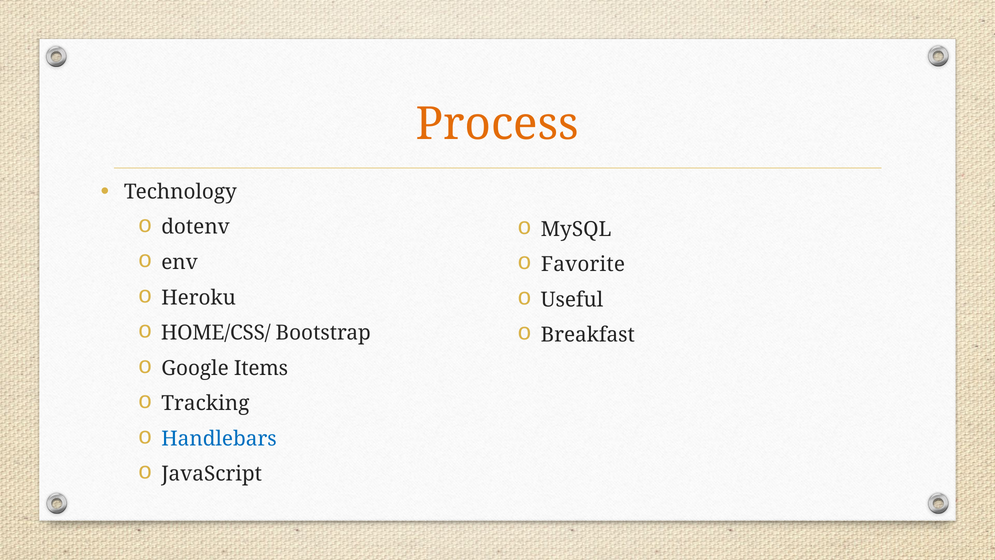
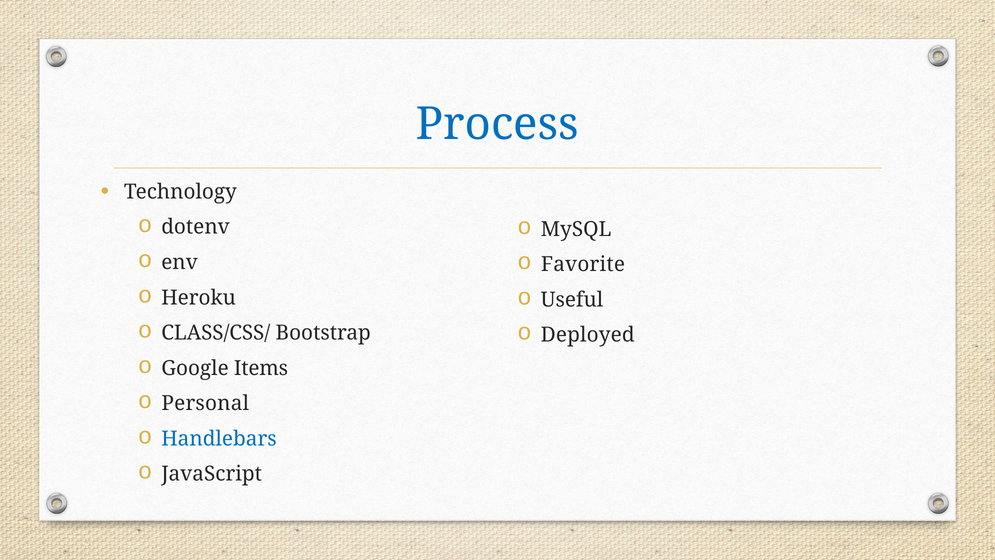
Process colour: orange -> blue (497, 124)
HOME/CSS/: HOME/CSS/ -> CLASS/CSS/ (216, 333)
Breakfast: Breakfast -> Deployed (588, 335)
Tracking: Tracking -> Personal (205, 403)
